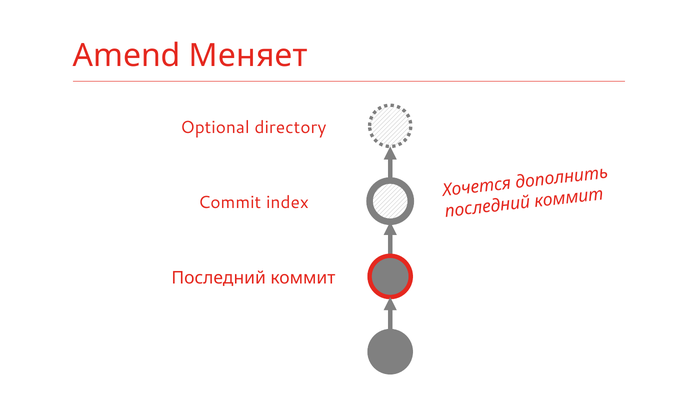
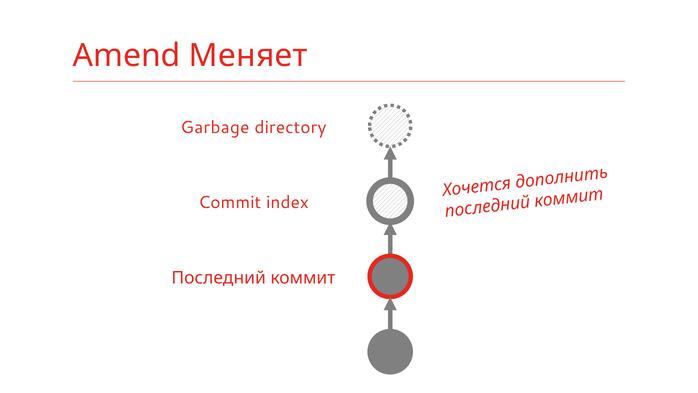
Optional: Optional -> Garbage (215, 127)
